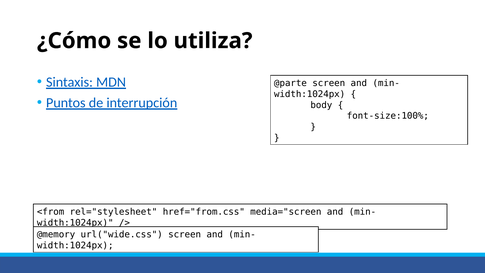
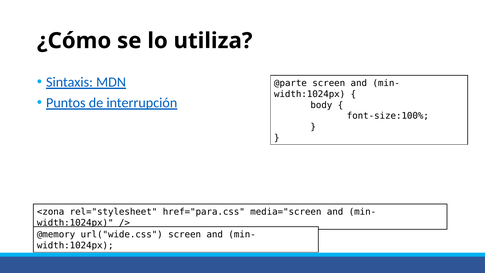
<from: <from -> <zona (51, 212)
href="from.css: href="from.css -> href="para.css (204, 212)
